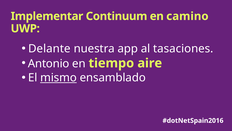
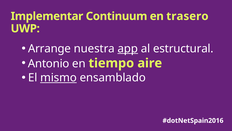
camino: camino -> trasero (187, 16)
Delante: Delante -> Arrange (49, 48)
app underline: none -> present (128, 48)
tasaciones: tasaciones -> estructural (183, 48)
